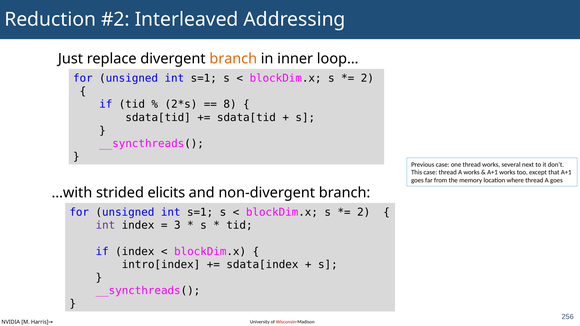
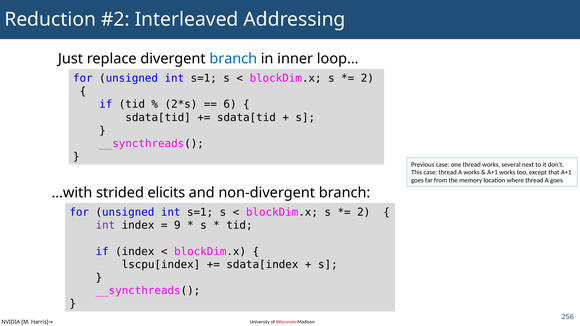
branch colour: orange -> blue (233, 59)
8: 8 -> 6 (230, 104)
3: 3 -> 9 (177, 226)
intro[index: intro[index -> lscpu[index (161, 265)
